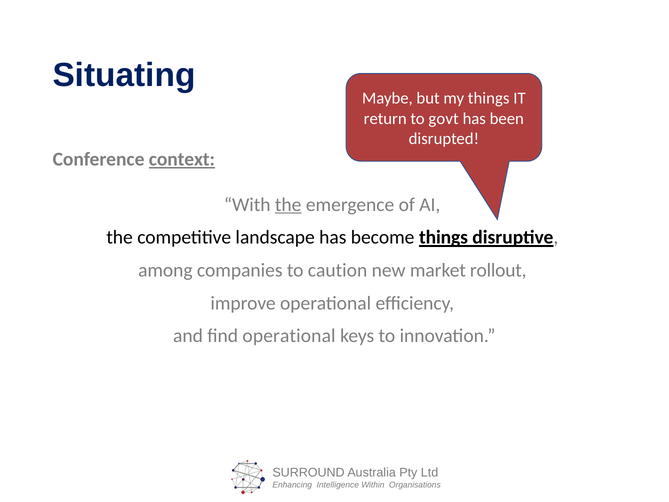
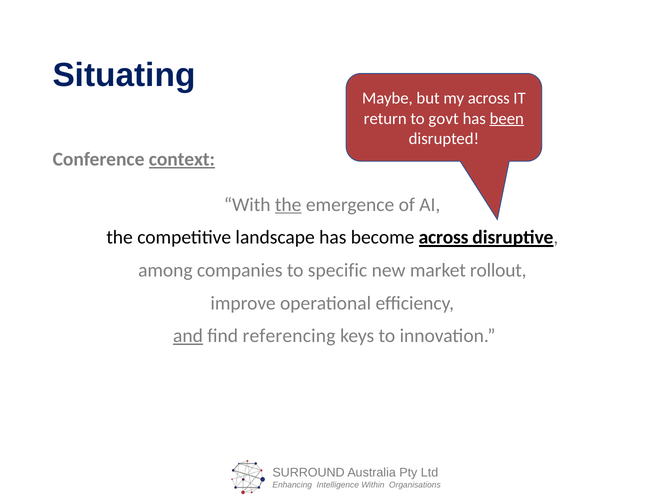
my things: things -> across (489, 98)
been underline: none -> present (507, 118)
become things: things -> across (444, 237)
caution: caution -> specific (338, 270)
and underline: none -> present (188, 336)
find operational: operational -> referencing (289, 336)
